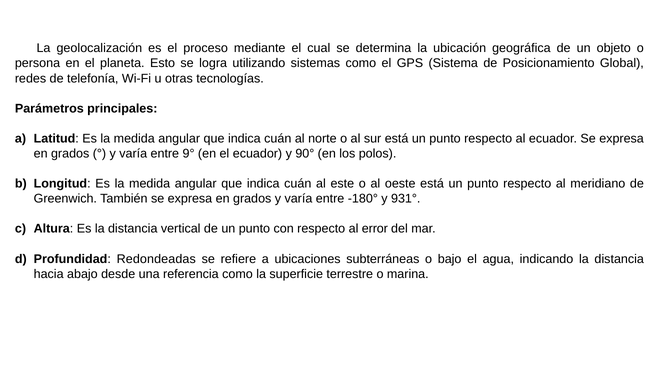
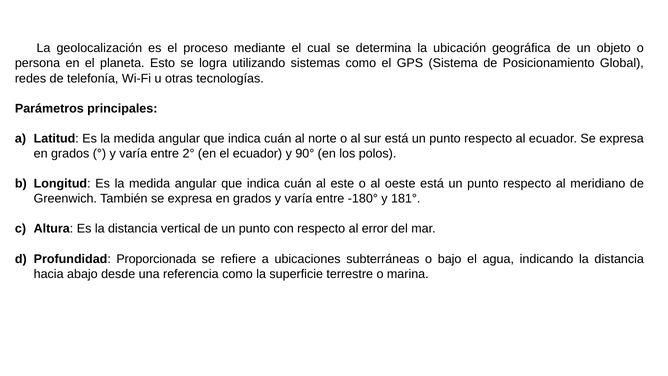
9°: 9° -> 2° (189, 153)
931°: 931° -> 181° (406, 199)
Redondeadas: Redondeadas -> Proporcionada (156, 259)
